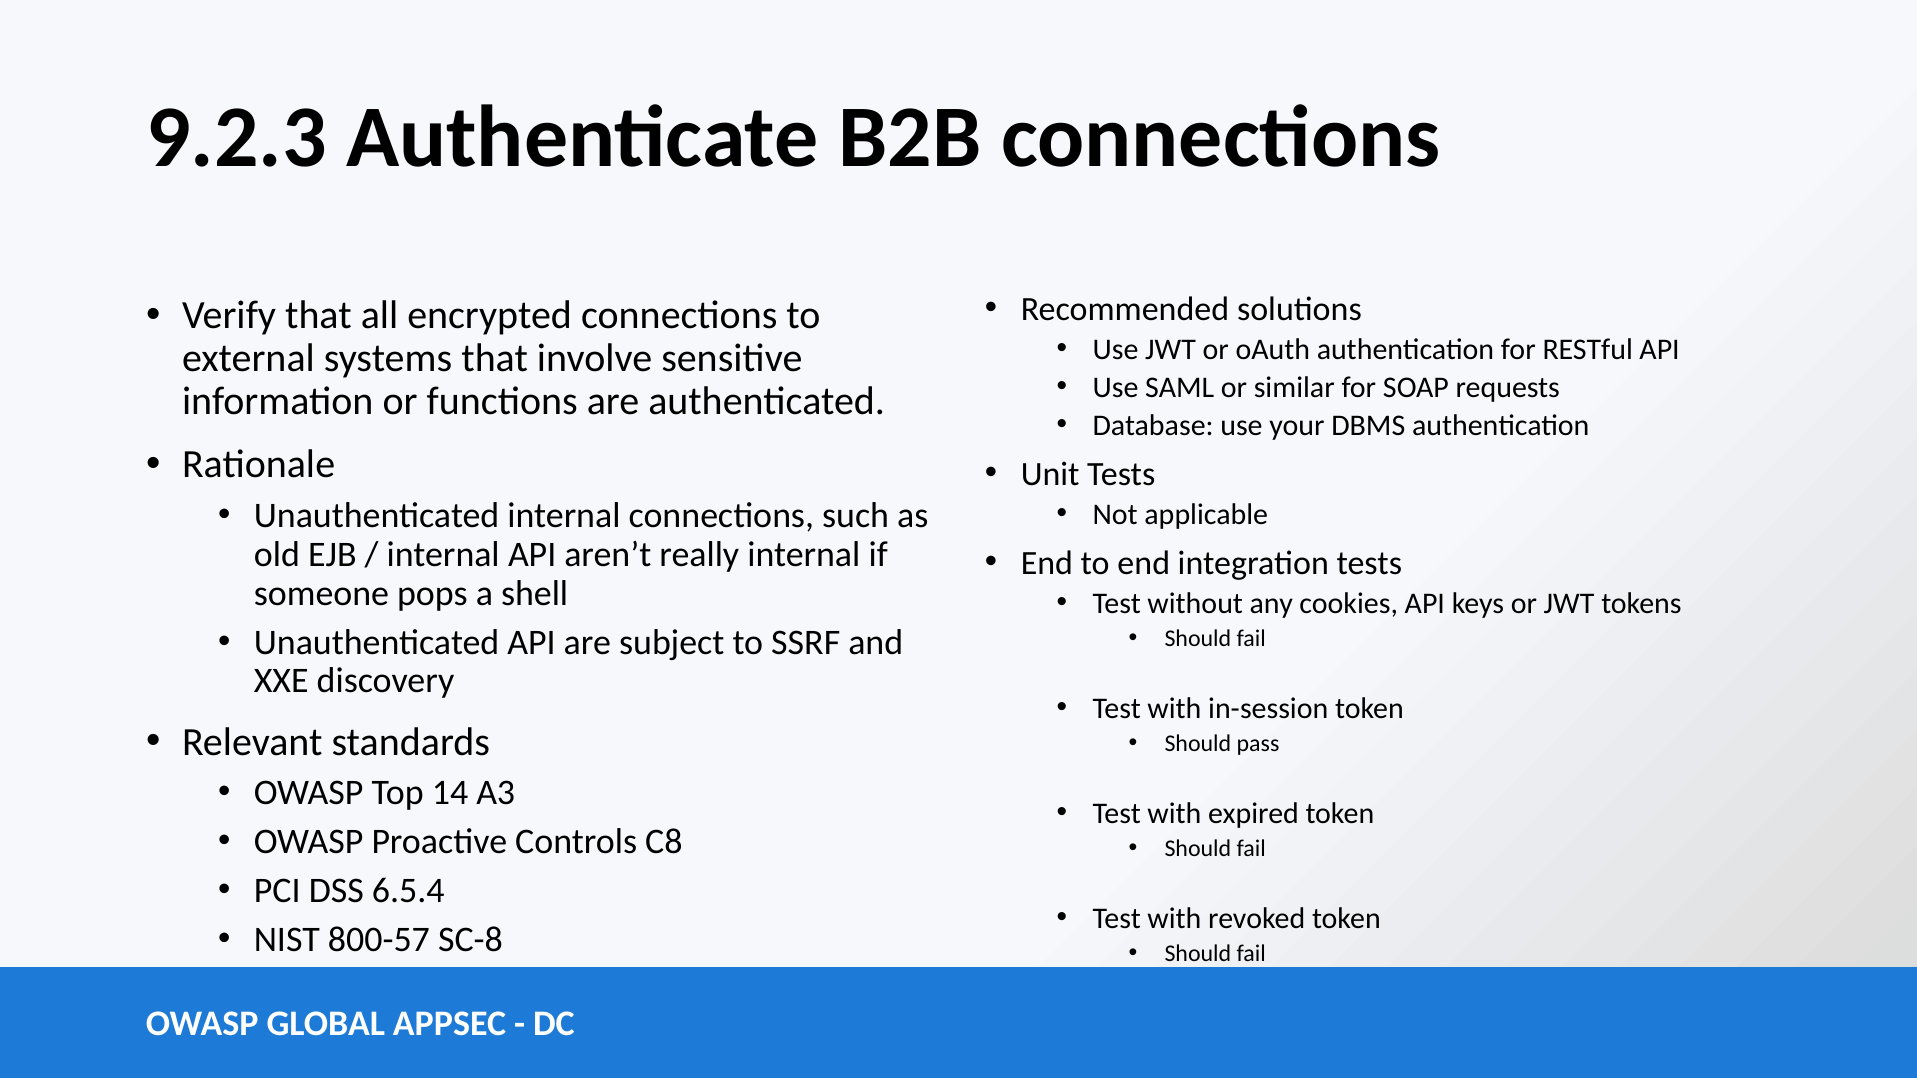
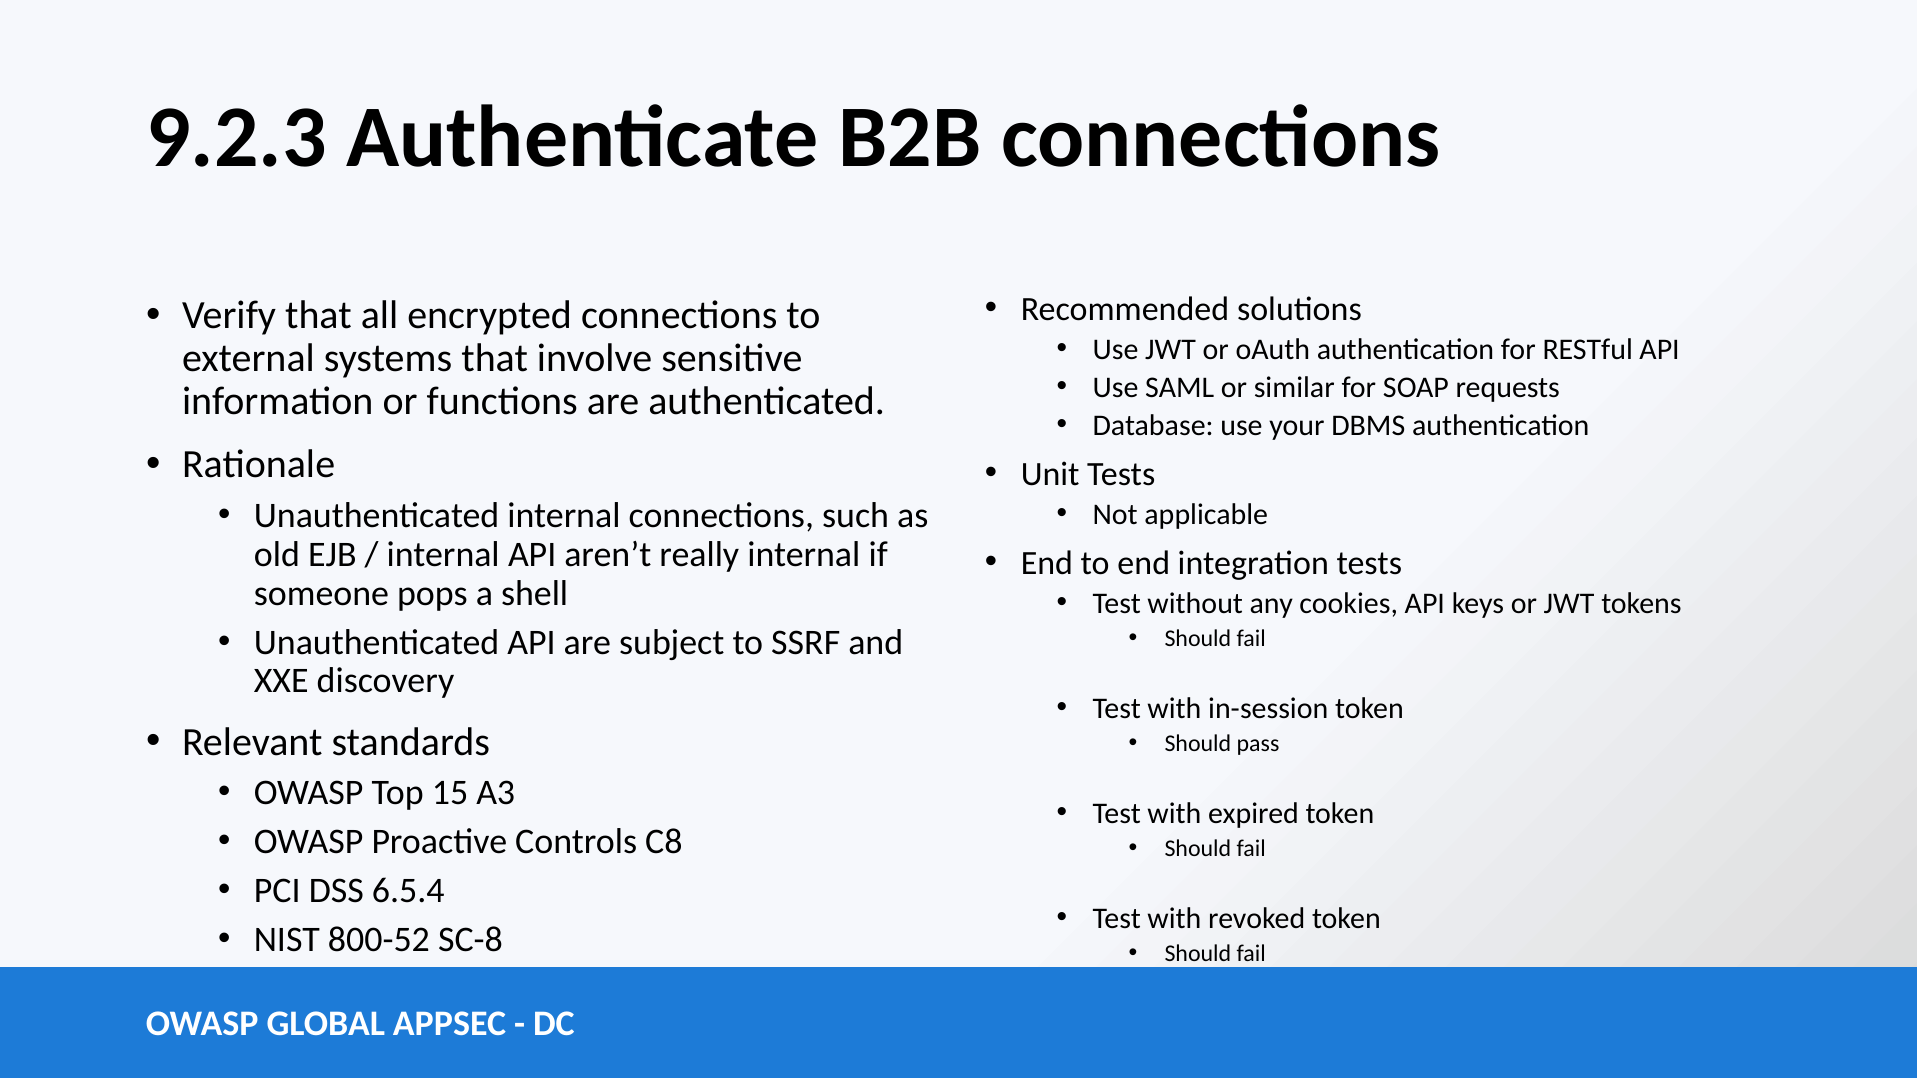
14: 14 -> 15 (450, 793)
800-57: 800-57 -> 800-52 (379, 939)
